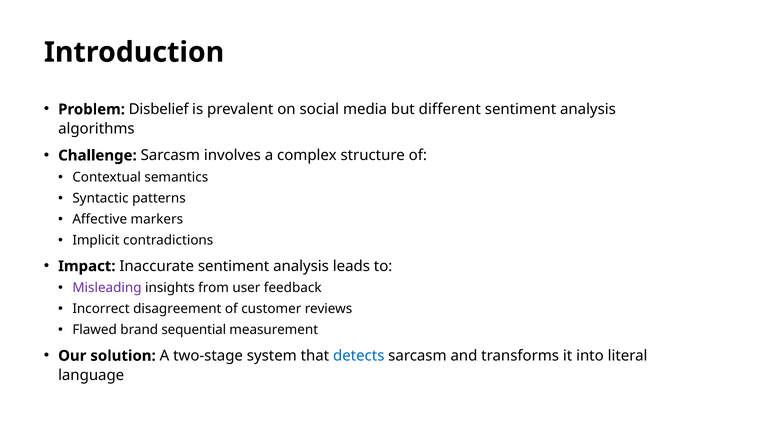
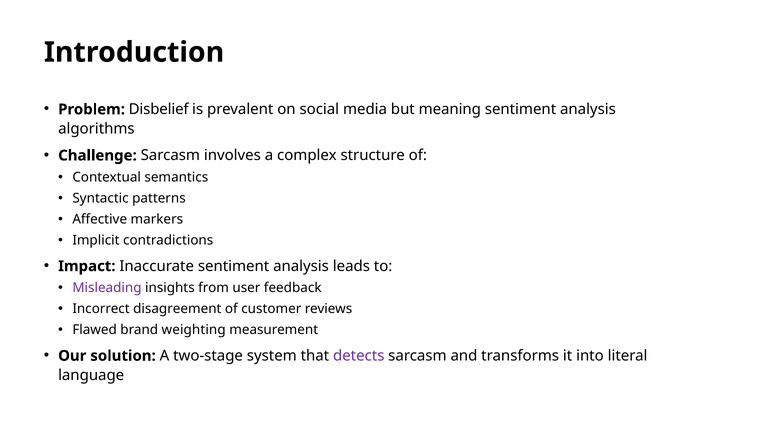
different: different -> meaning (450, 109)
sequential: sequential -> weighting (194, 330)
detects colour: blue -> purple (359, 355)
